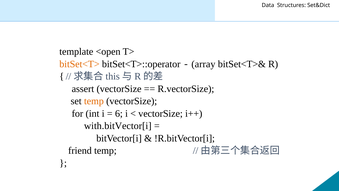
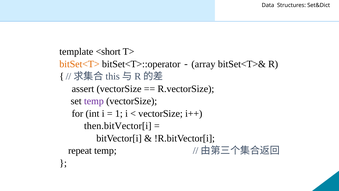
<open: <open -> <short (108, 52)
temp colour: orange -> purple (94, 101)
6: 6 -> 1 (119, 113)
with.bitVector[i: with.bitVector[i -> then.bitVector[i (118, 126)
friend: friend -> repeat (80, 150)
